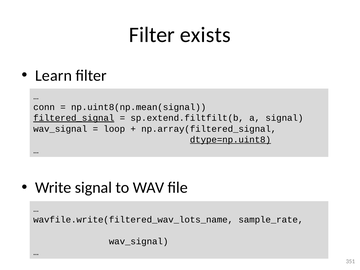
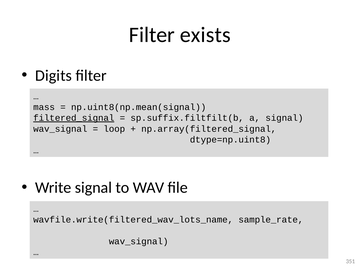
Learn: Learn -> Digits (54, 76)
conn: conn -> mass (44, 107)
sp.extend.filtfilt(b: sp.extend.filtfilt(b -> sp.suffix.filtfilt(b (187, 118)
dtype=np.uint8 underline: present -> none (230, 140)
